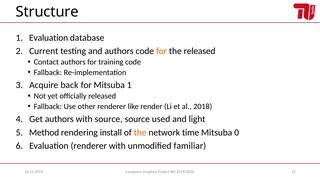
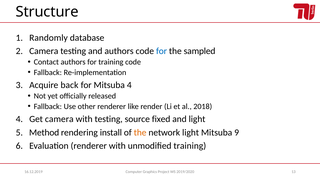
Evaluation: Evaluation -> Randomly (49, 38)
2 Current: Current -> Camera (44, 51)
for colour: orange -> blue (162, 51)
the released: released -> sampled (200, 51)
Mitsuba 1: 1 -> 4 (129, 85)
Get authors: authors -> camera (59, 119)
with source: source -> testing (109, 119)
used: used -> fixed (161, 119)
network time: time -> light (191, 132)
0: 0 -> 9 (237, 132)
unmodified familiar: familiar -> training (190, 146)
